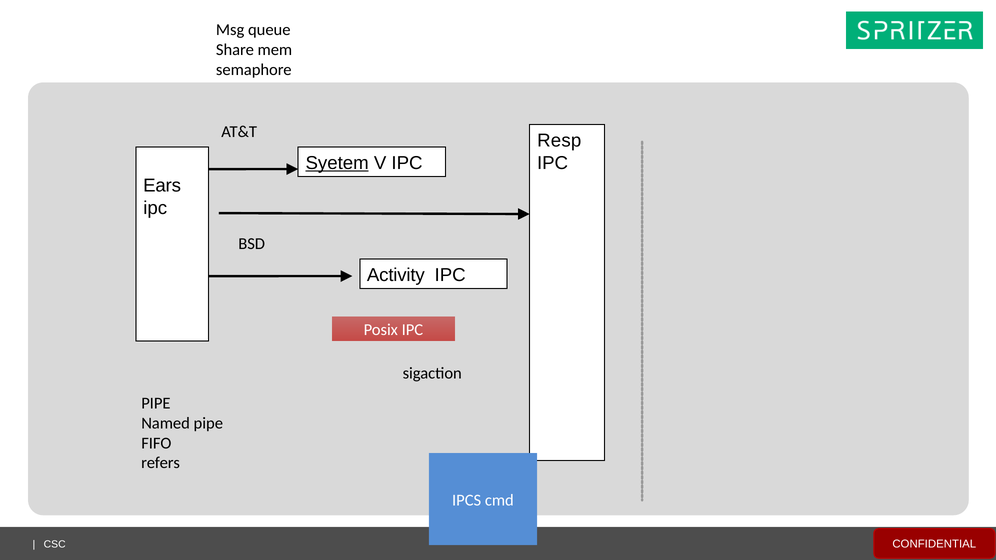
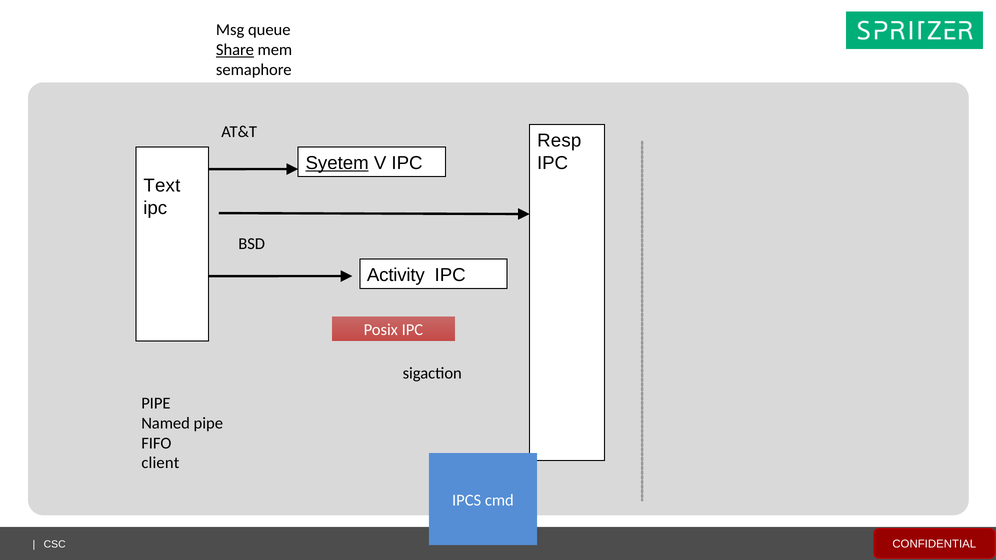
Share underline: none -> present (235, 50)
Ears: Ears -> Text (162, 185)
refers: refers -> client (160, 463)
